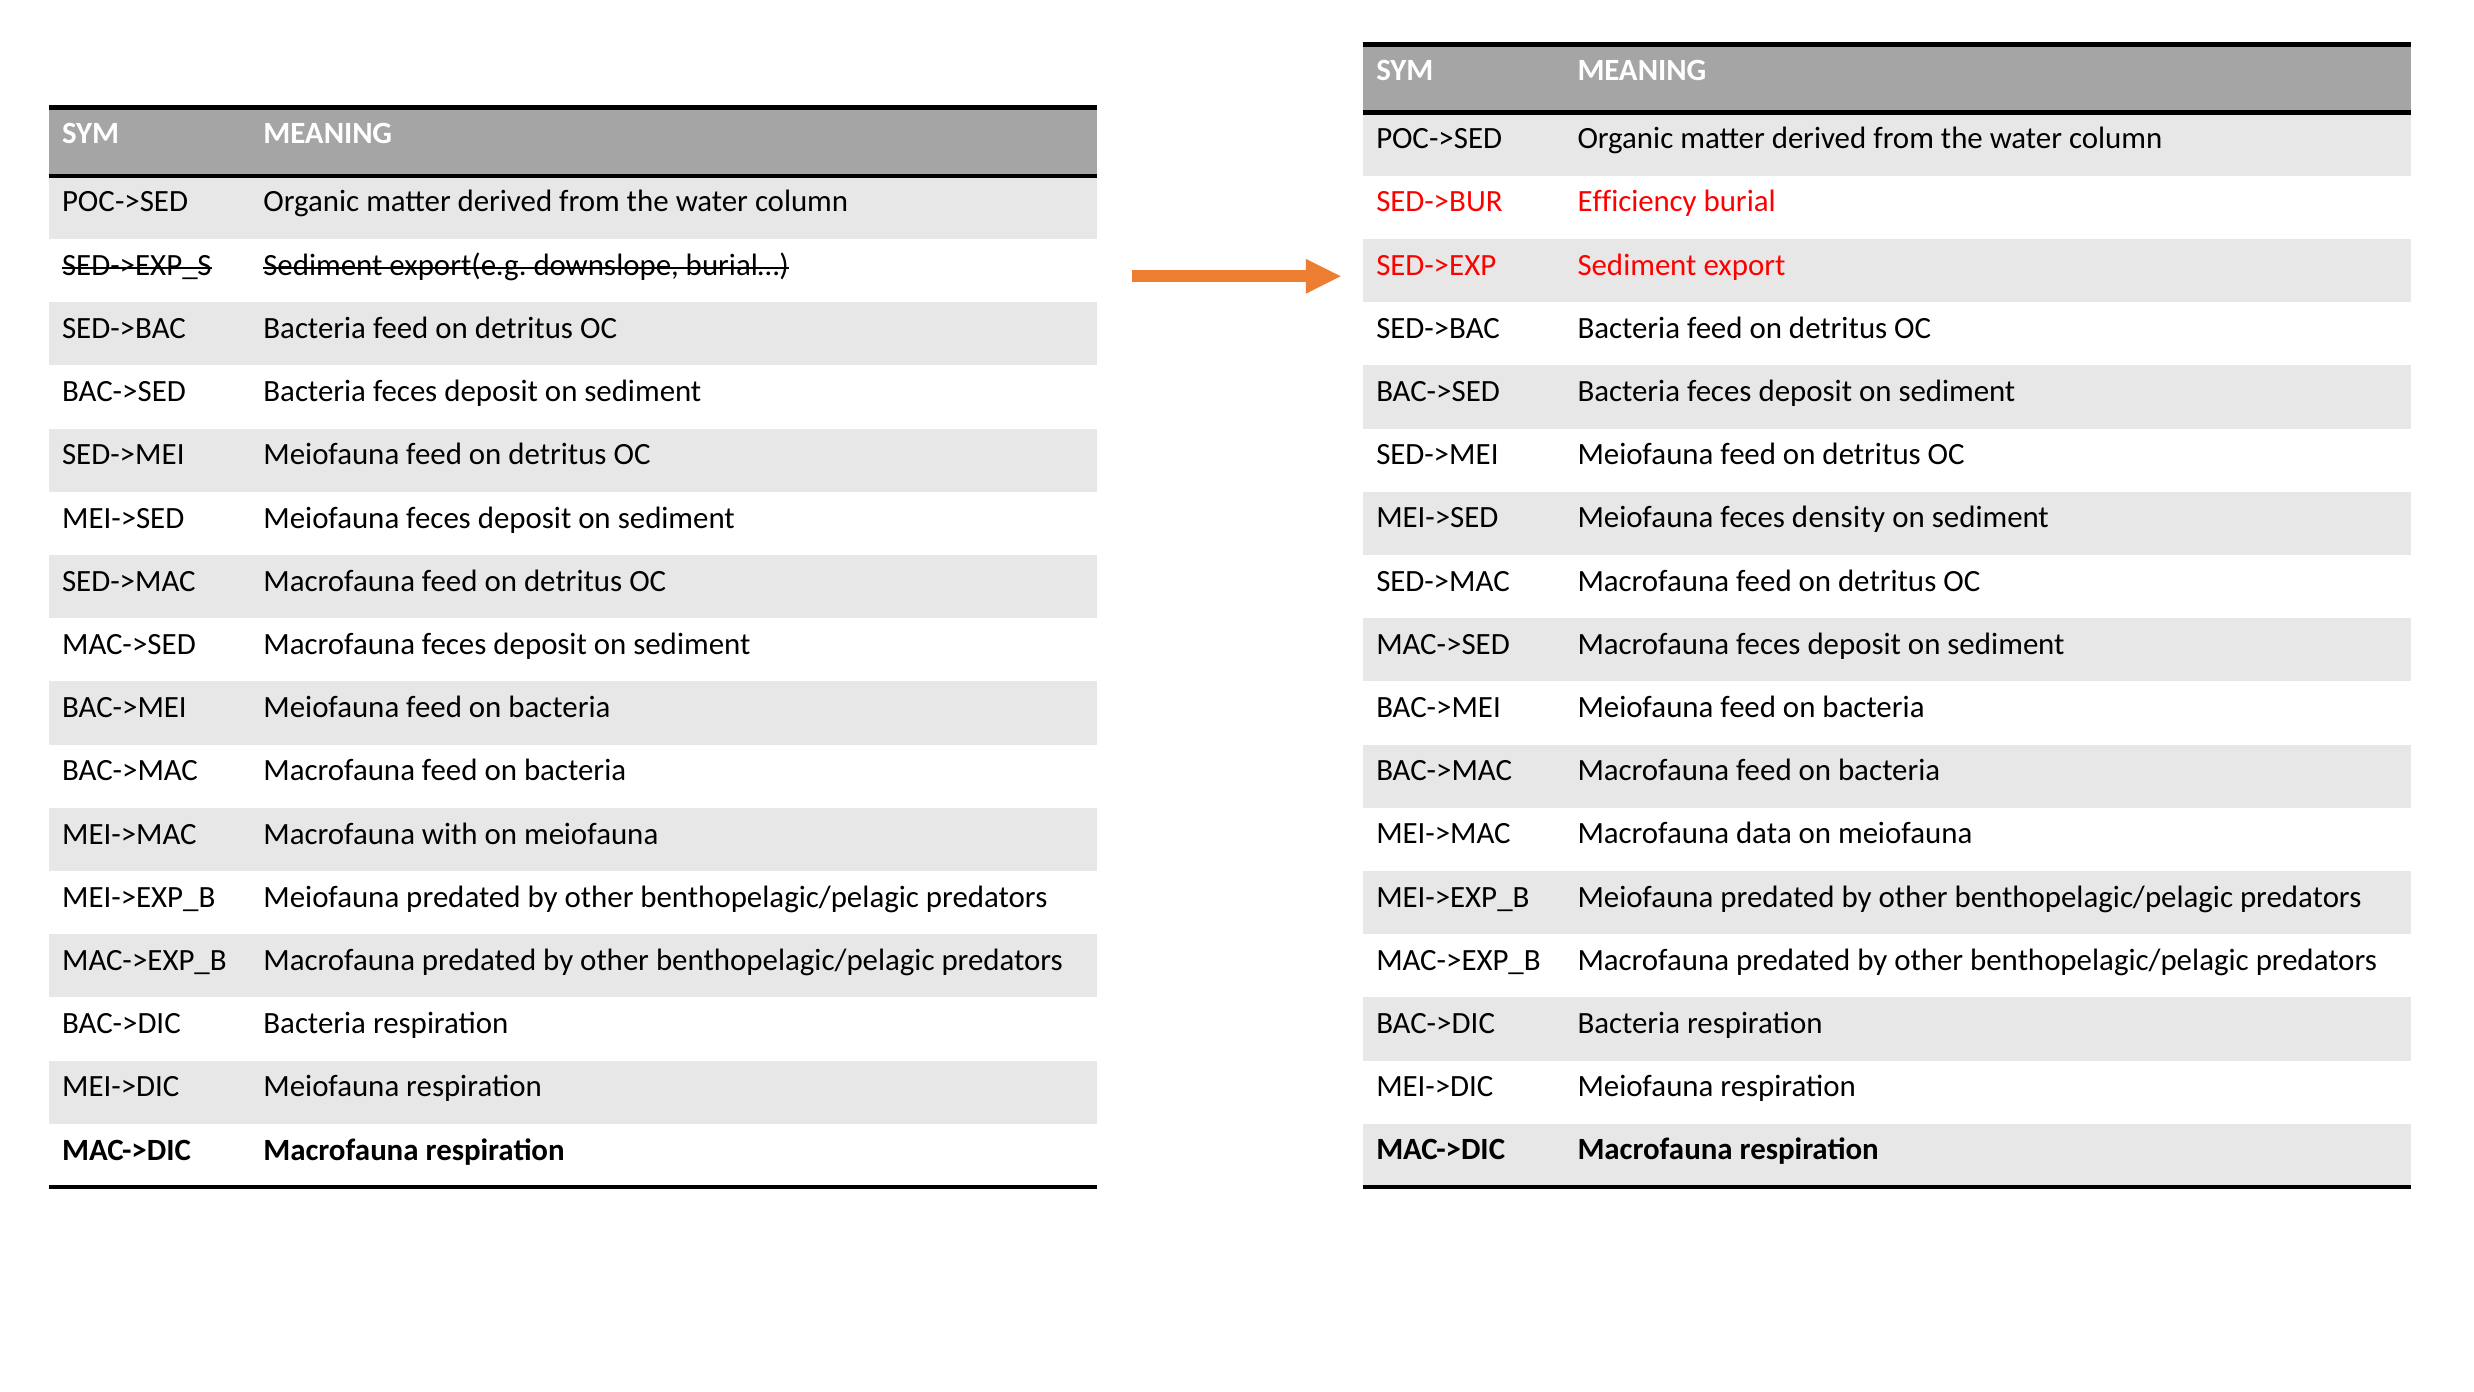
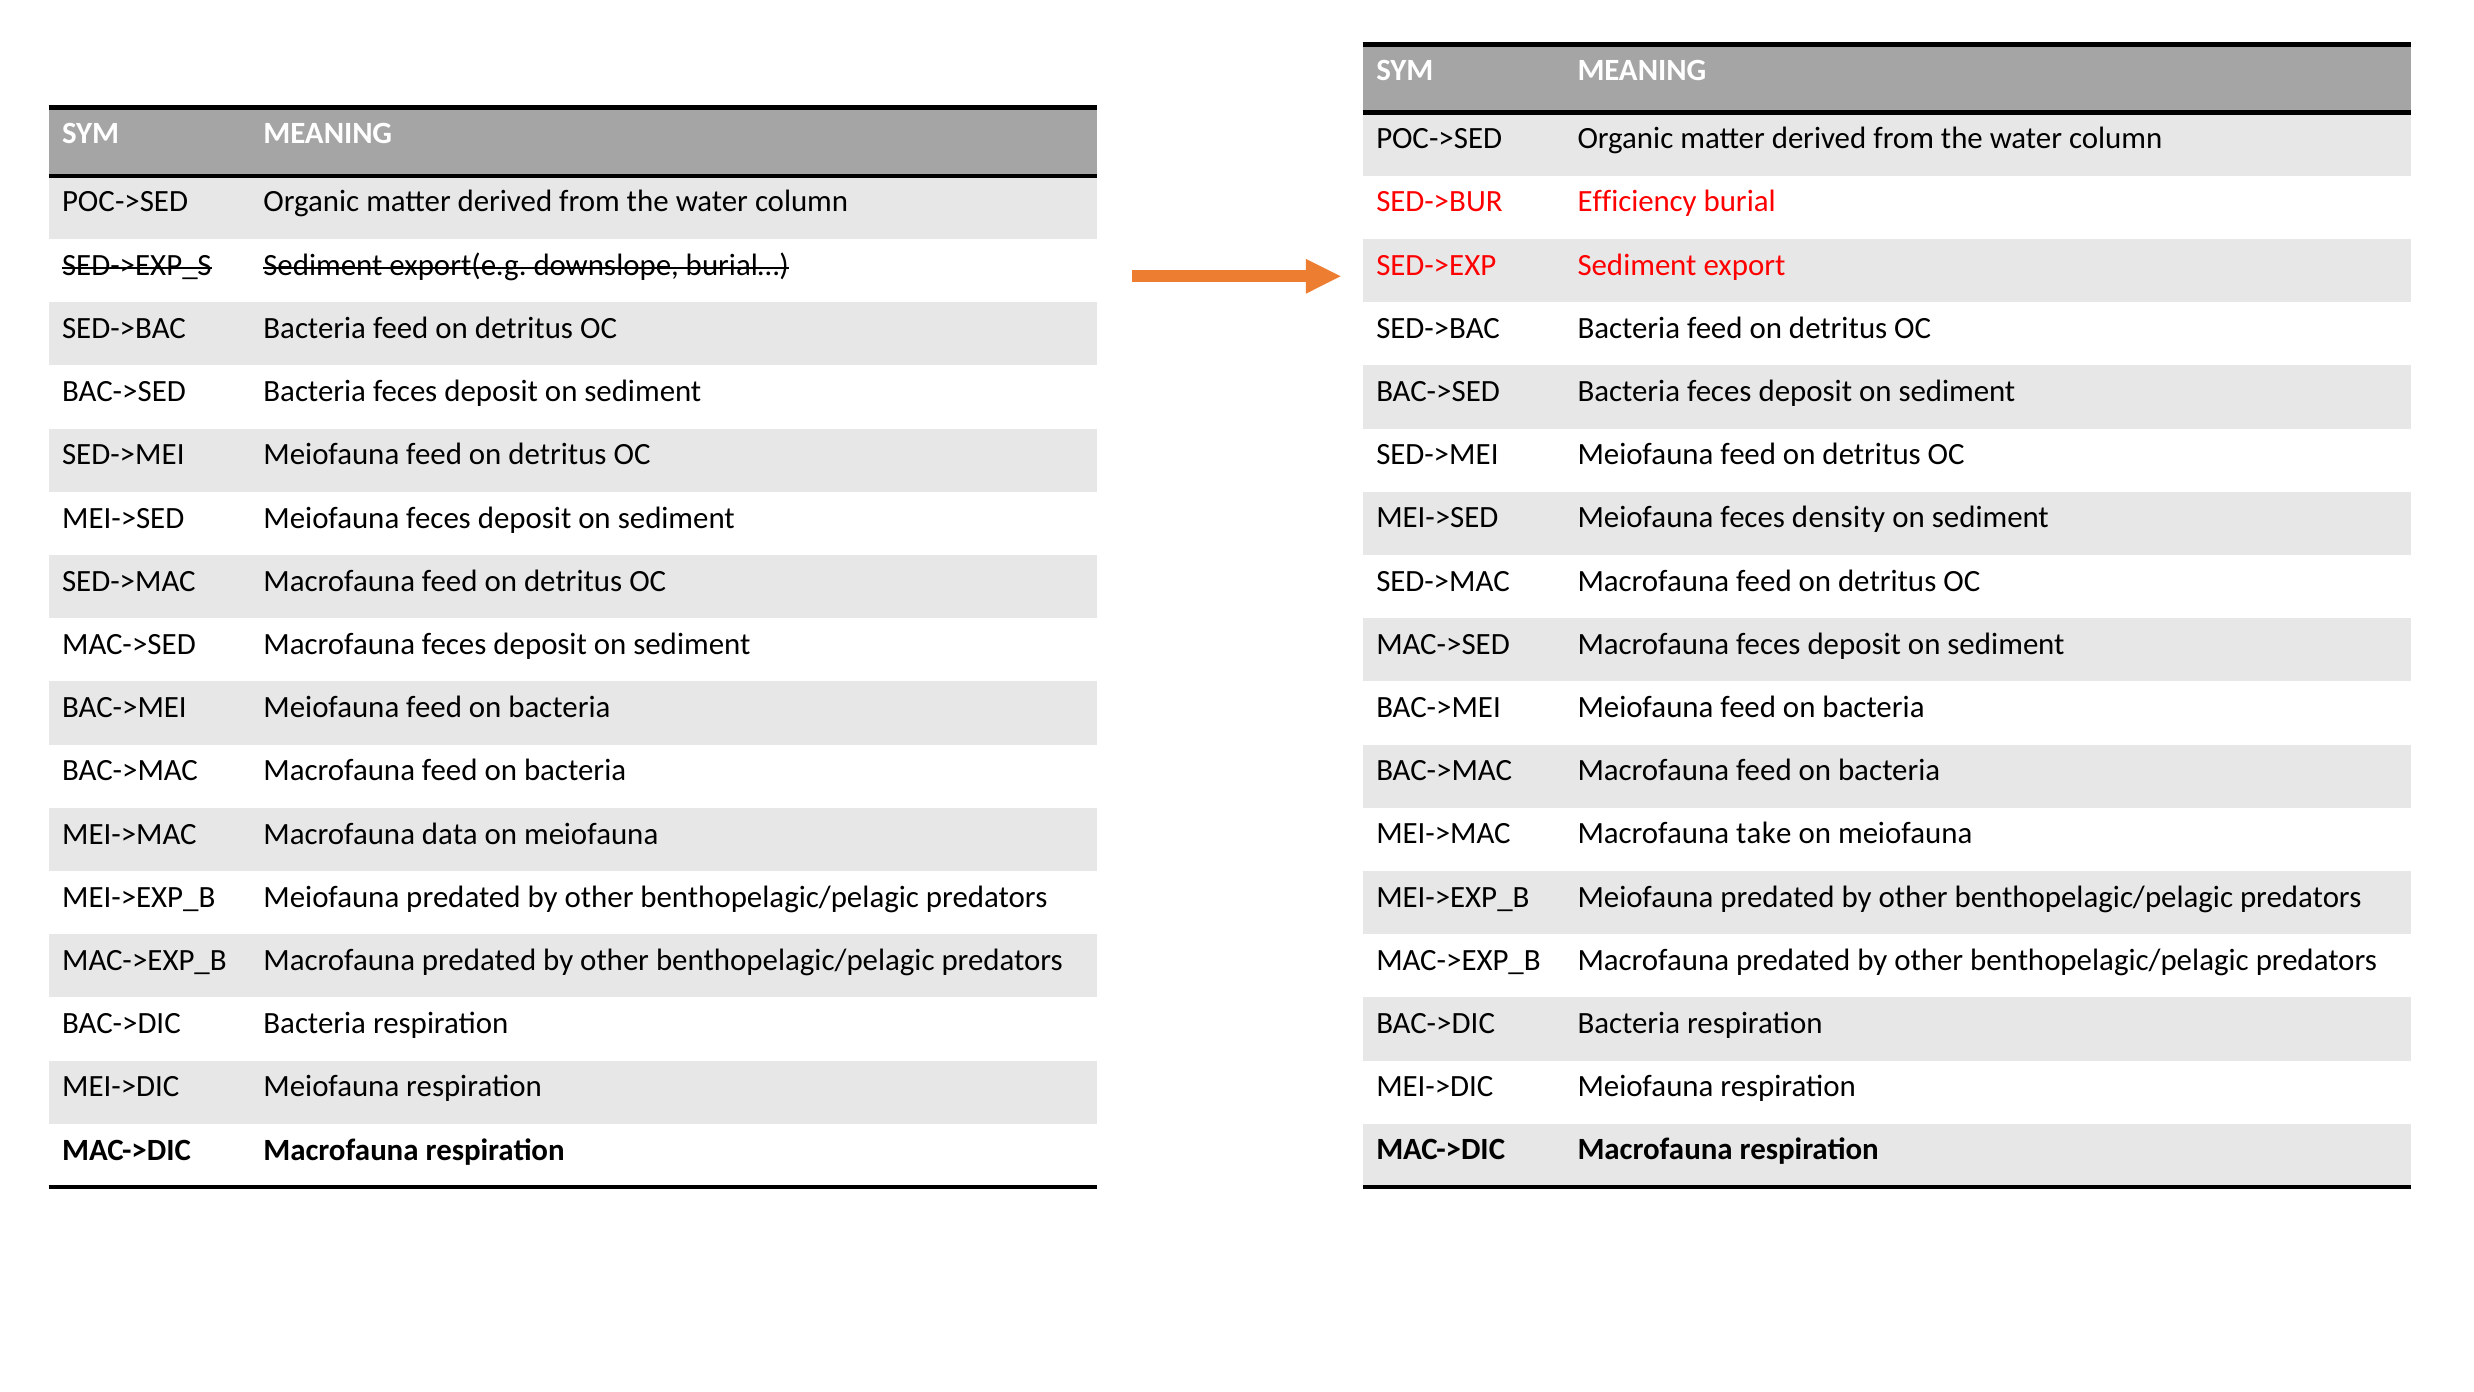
data: data -> take (1764, 834)
with: with -> data (450, 834)
